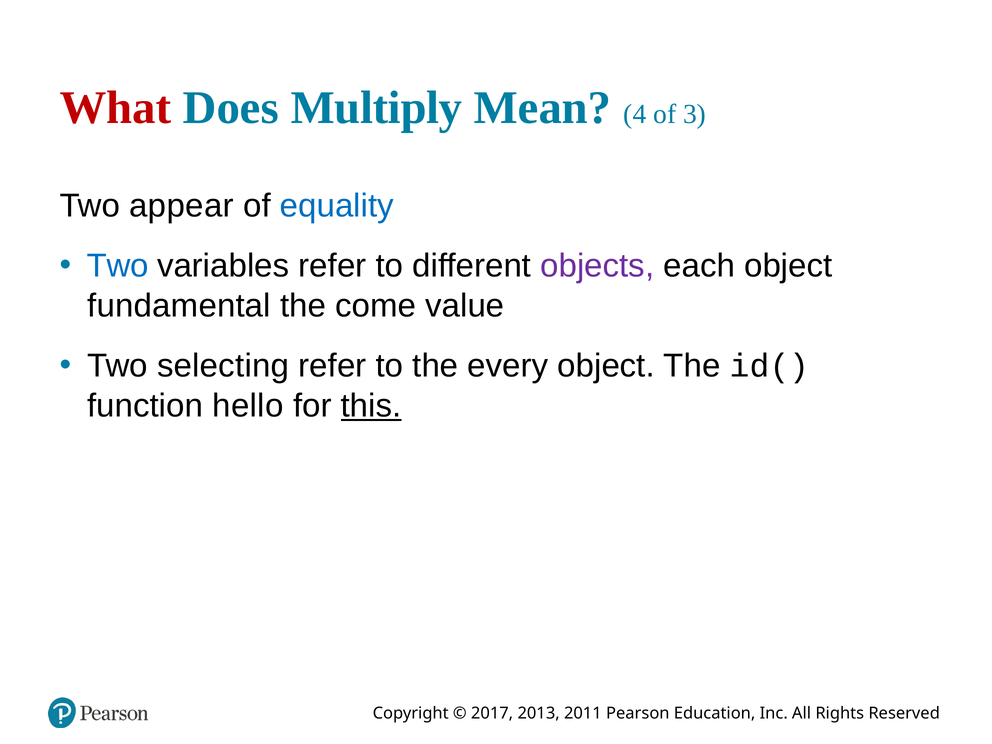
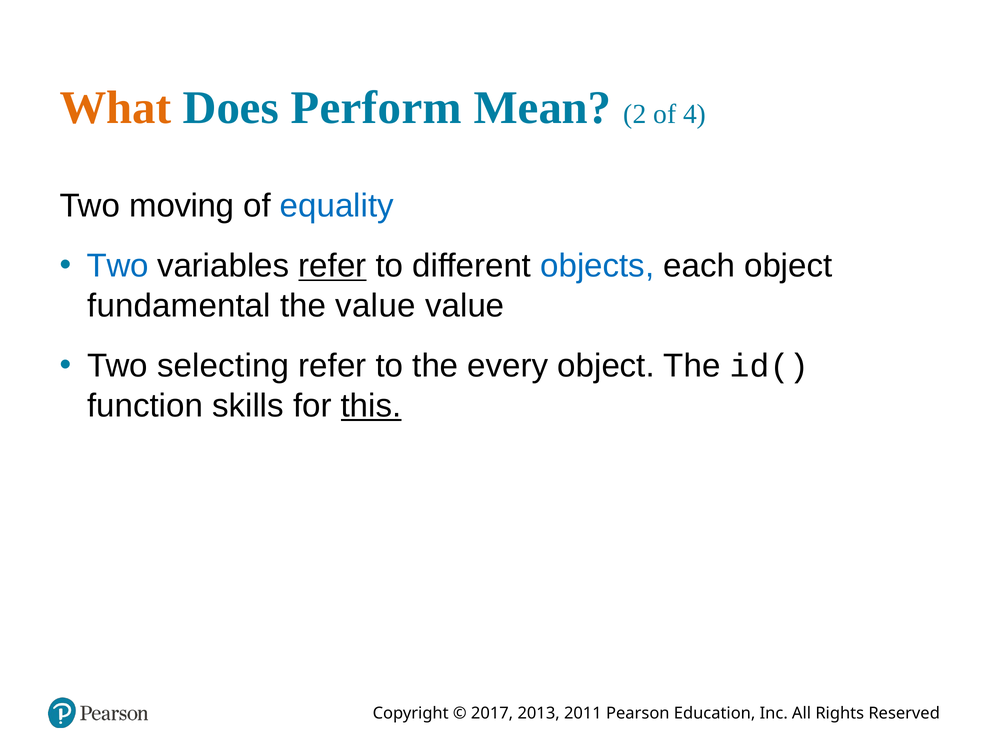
What colour: red -> orange (115, 108)
Multiply: Multiply -> Perform (376, 108)
4: 4 -> 2 (635, 114)
3: 3 -> 4 (695, 114)
appear: appear -> moving (182, 206)
refer underline: none -> present (332, 266)
objects colour: purple -> blue (597, 266)
the come: come -> value (375, 306)
hello: hello -> skills (248, 406)
